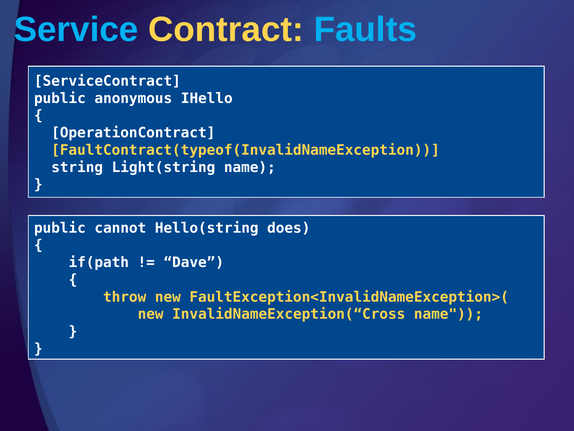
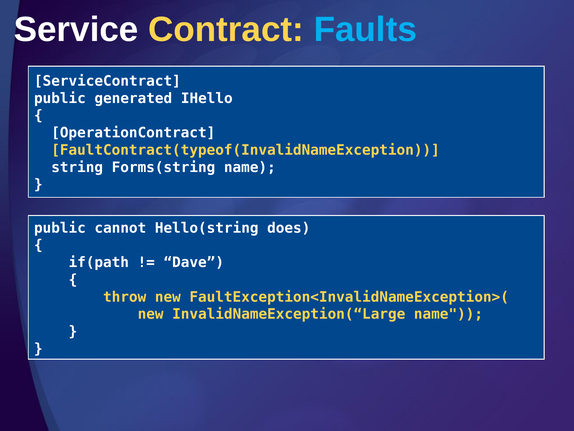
Service colour: light blue -> white (76, 30)
anonymous: anonymous -> generated (133, 98)
Light(string: Light(string -> Forms(string (163, 167)
InvalidNameException(“Cross: InvalidNameException(“Cross -> InvalidNameException(“Large (289, 314)
